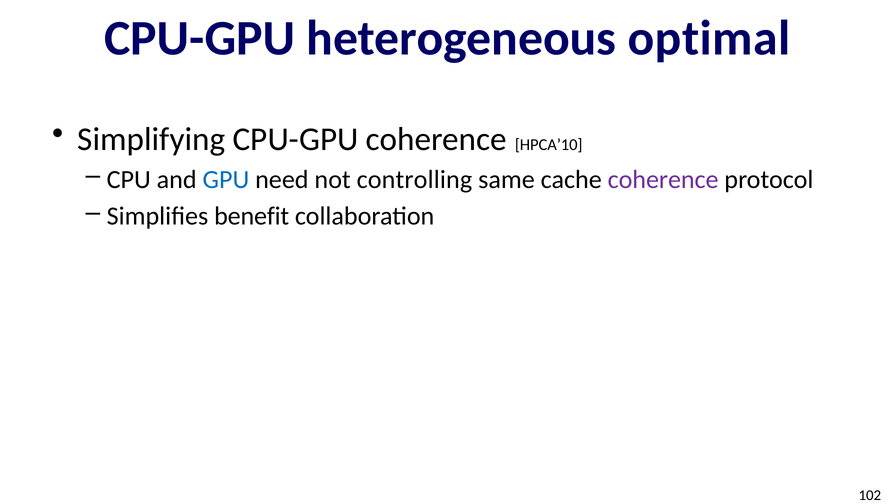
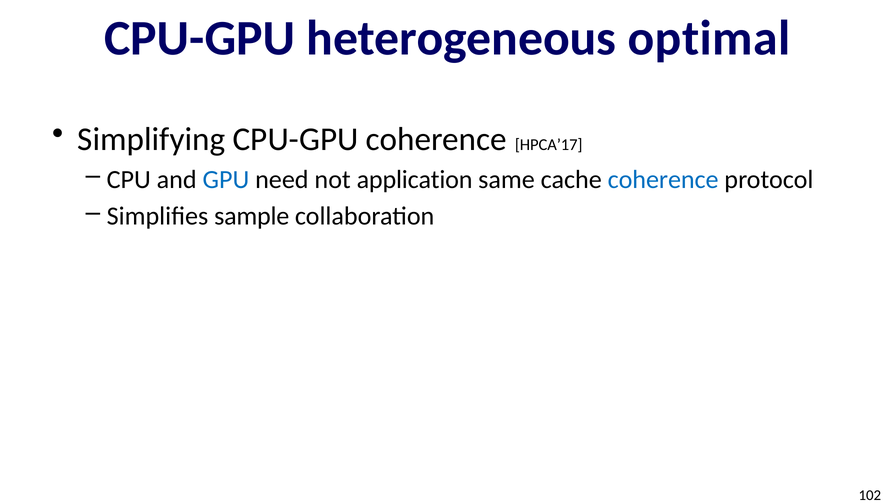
HPCA’10: HPCA’10 -> HPCA’17 (549, 145)
controlling: controlling -> application (415, 180)
coherence colour: purple -> blue (663, 180)
benefit: benefit -> sample (252, 216)
